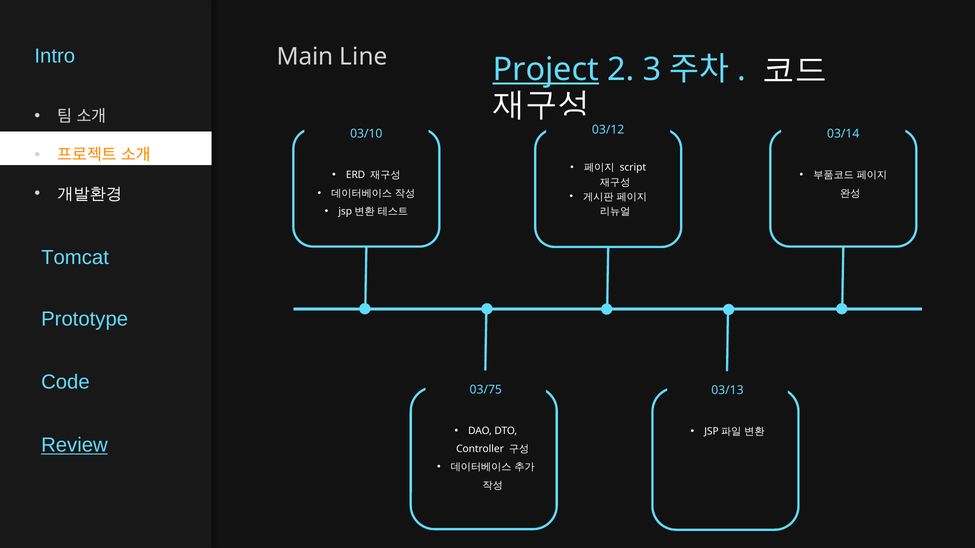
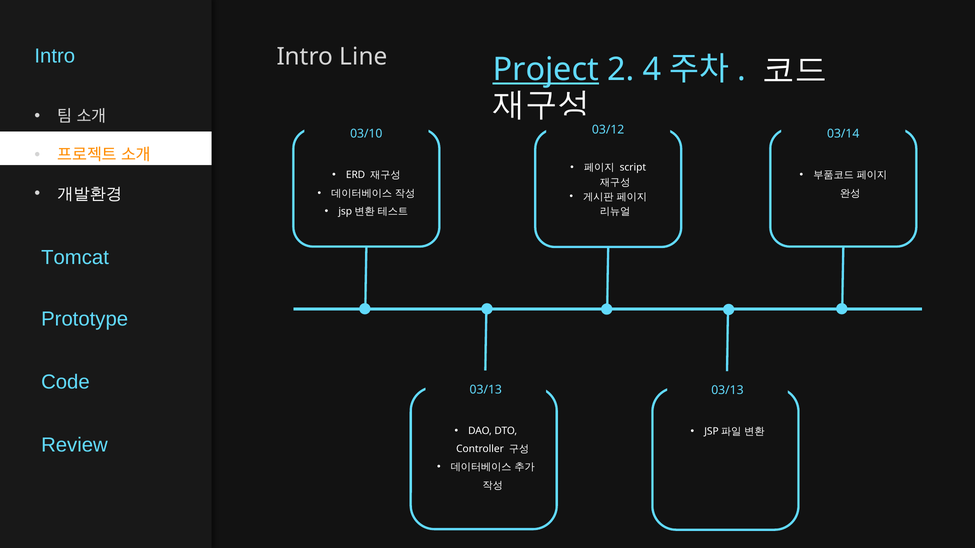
Main: Main -> Intro (305, 57)
3: 3 -> 4 (652, 69)
03/75: 03/75 -> 03/13 (486, 390)
Review underline: present -> none (74, 446)
